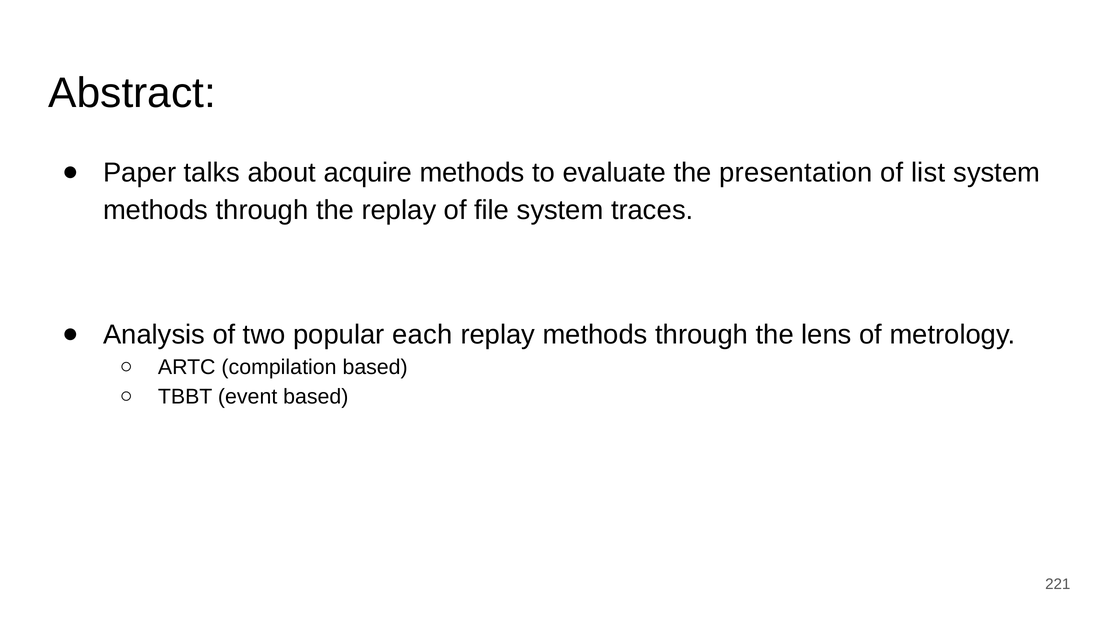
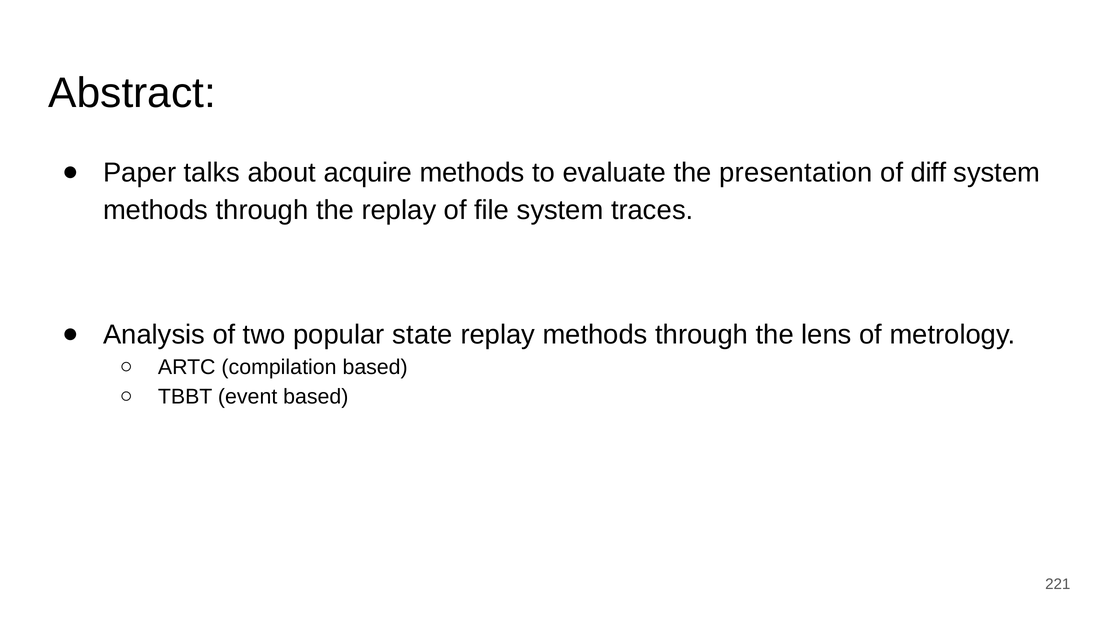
list: list -> diff (928, 172)
each: each -> state (422, 334)
